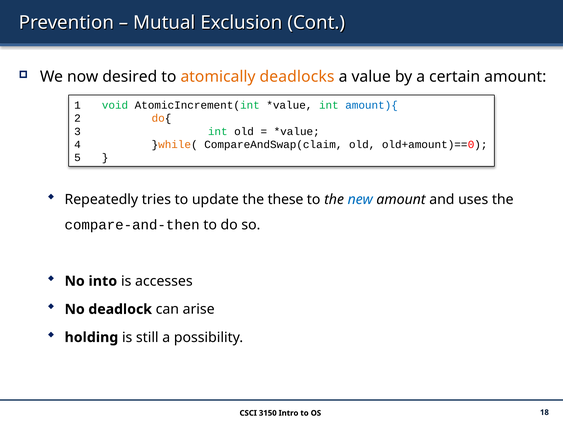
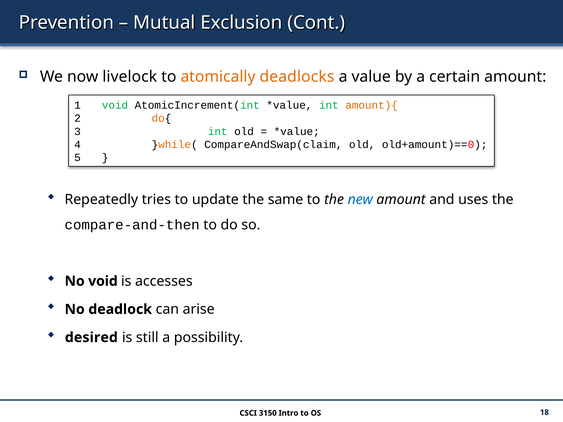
desired: desired -> livelock (130, 77)
amount){ colour: blue -> orange (372, 105)
these: these -> same (286, 200)
No into: into -> void (103, 281)
holding: holding -> desired (91, 338)
